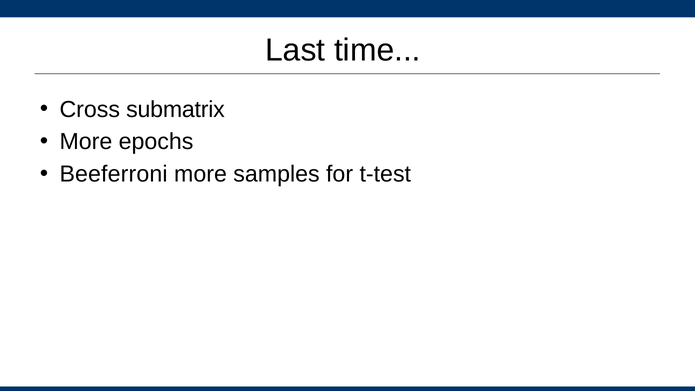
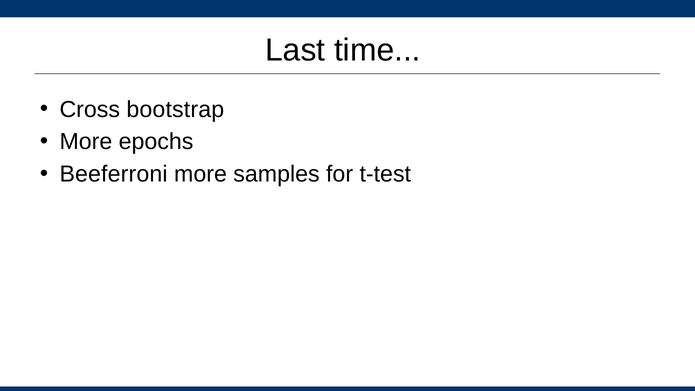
submatrix: submatrix -> bootstrap (175, 109)
